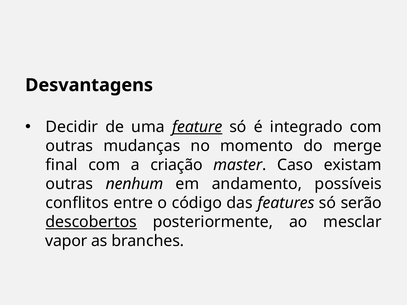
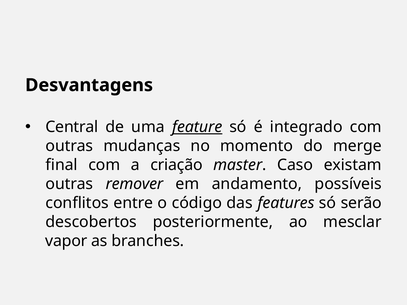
Decidir: Decidir -> Central (72, 127)
nenhum: nenhum -> remover (134, 184)
descobertos underline: present -> none (91, 222)
